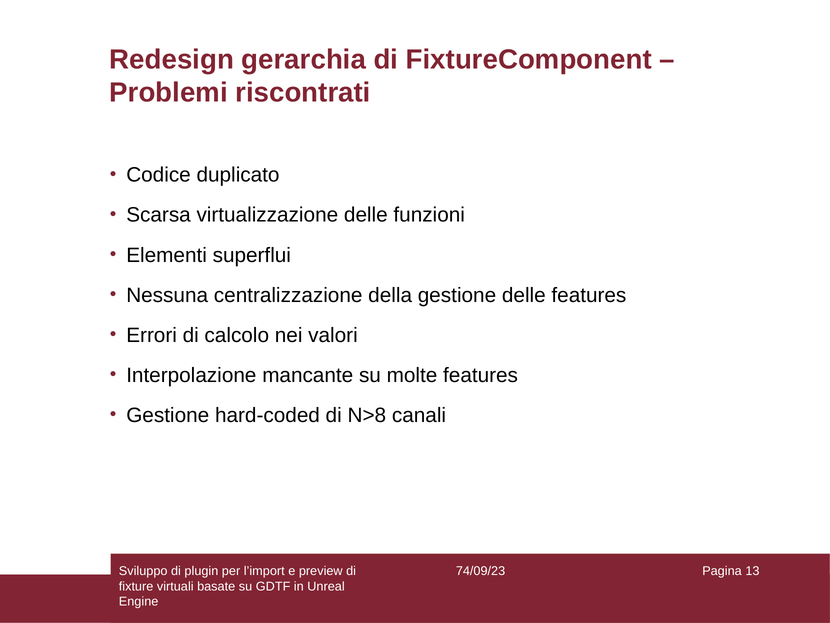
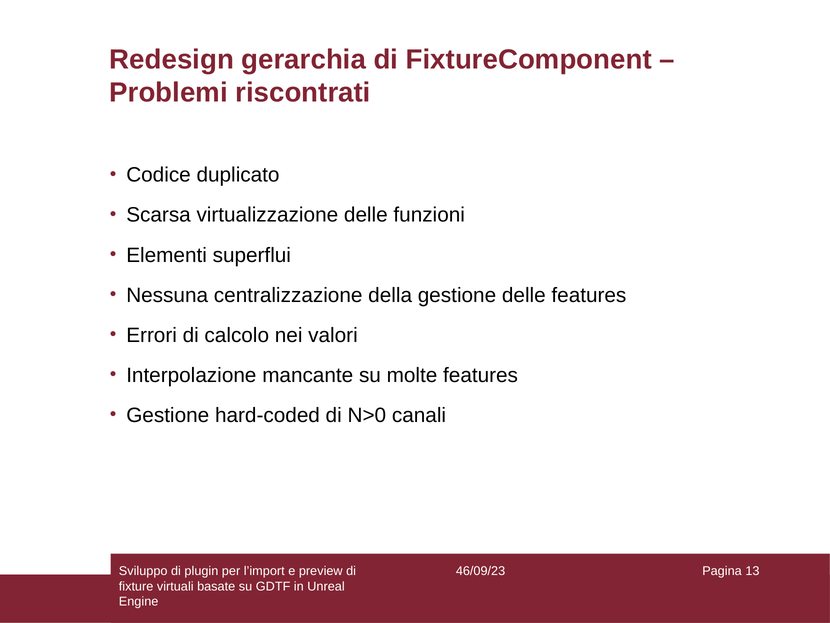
N>8: N>8 -> N>0 (367, 415)
74/09/23: 74/09/23 -> 46/09/23 (481, 571)
